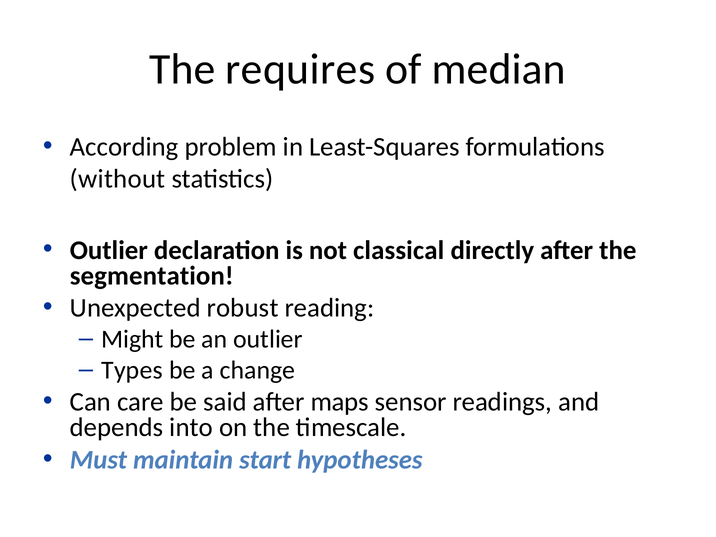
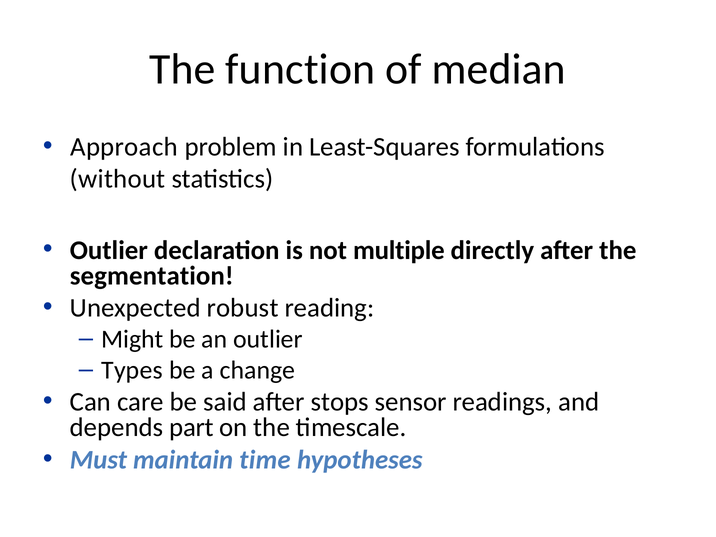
requires: requires -> function (300, 69)
According: According -> Approach (124, 147)
classical: classical -> multiple (399, 250)
maps: maps -> stops (340, 402)
into: into -> part (191, 428)
start: start -> time (265, 460)
